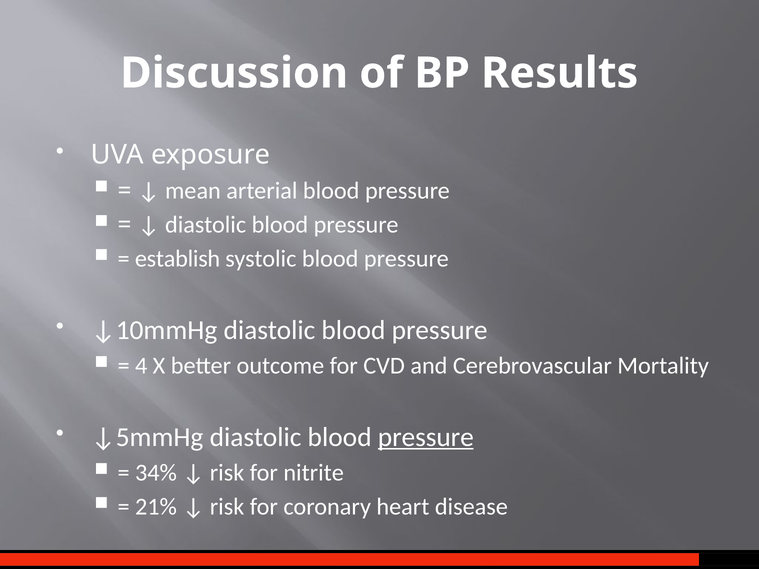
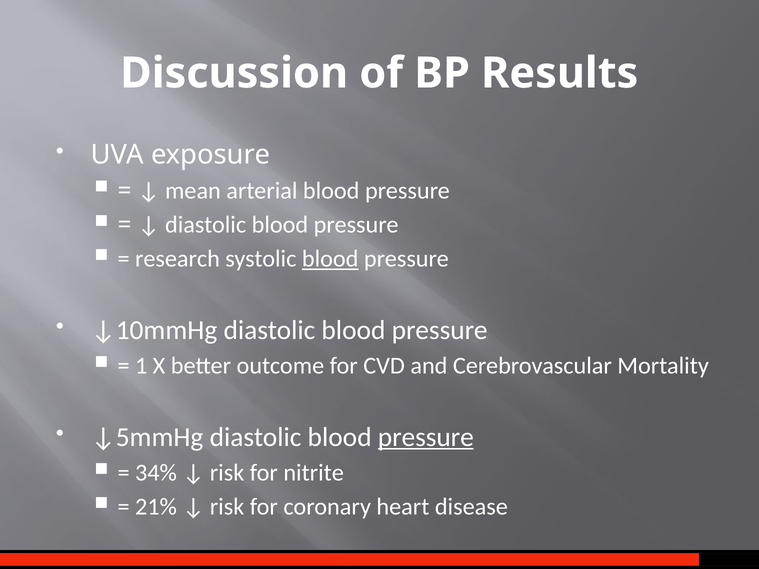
establish: establish -> research (177, 259)
blood underline: none -> present (330, 259)
4: 4 -> 1 (141, 366)
